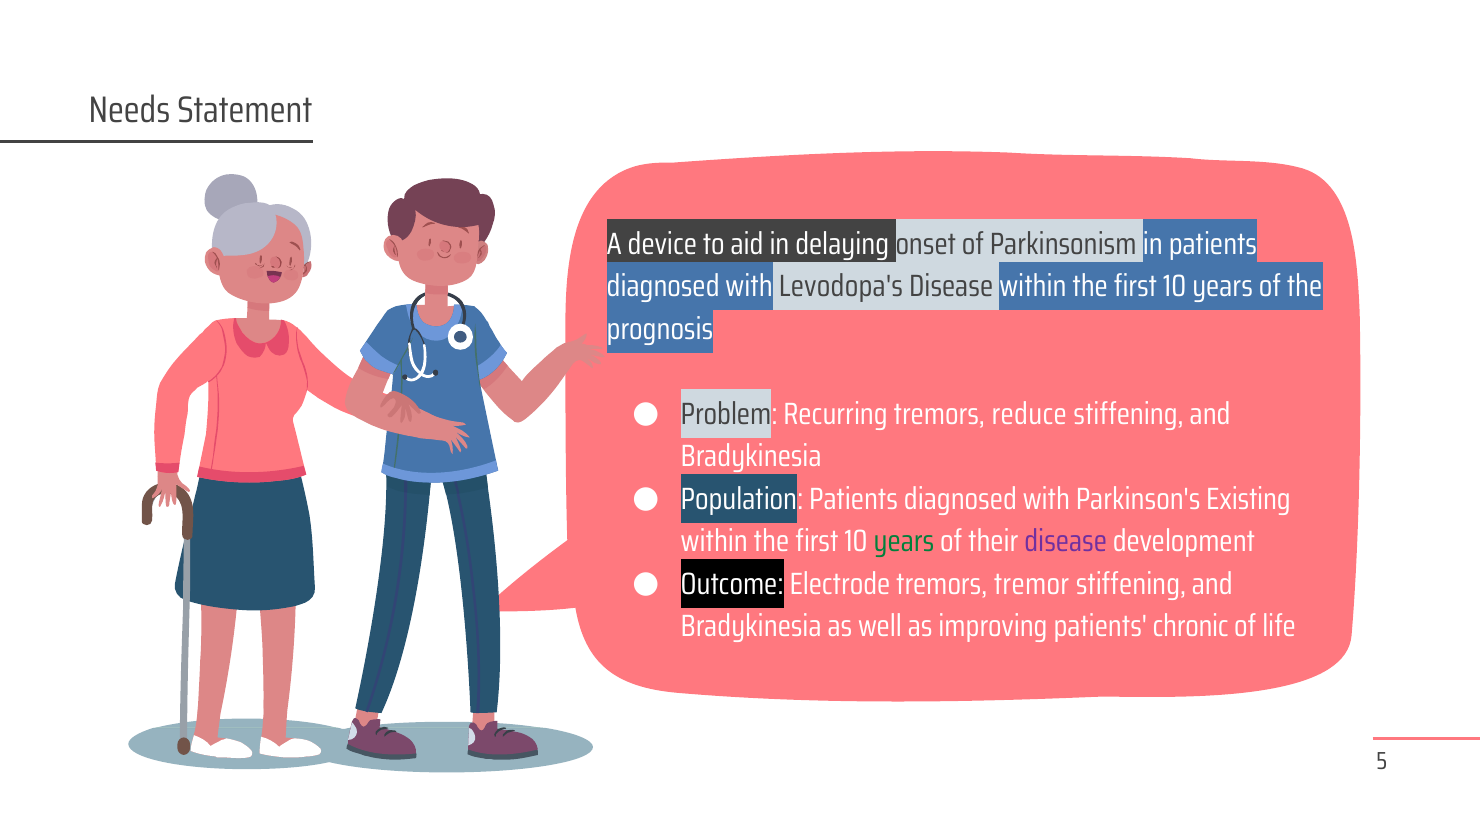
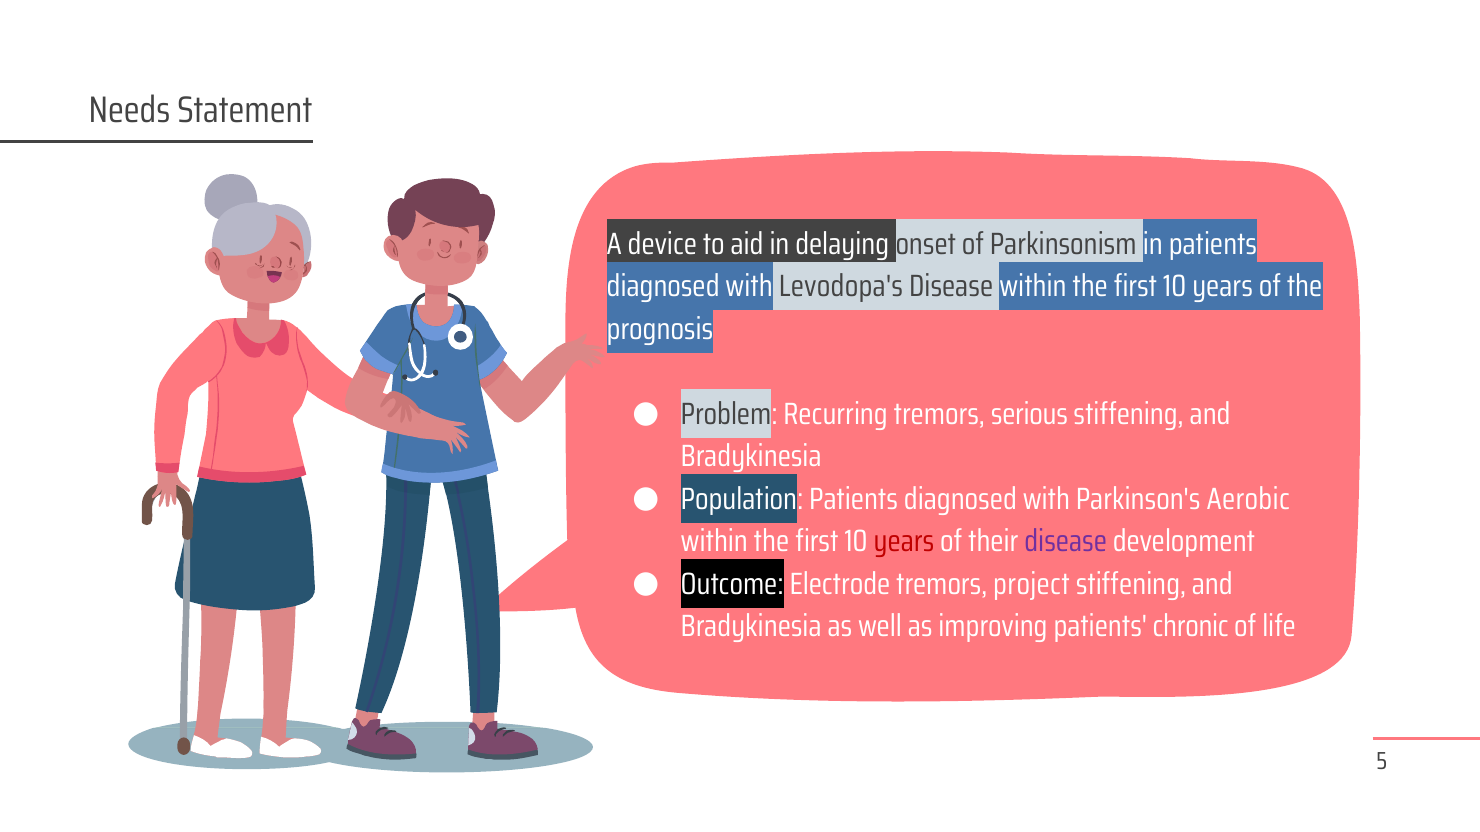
reduce: reduce -> serious (1029, 414)
Existing: Existing -> Aerobic (1248, 499)
years colour: green -> red (904, 542)
tremor: tremor -> project (1031, 584)
